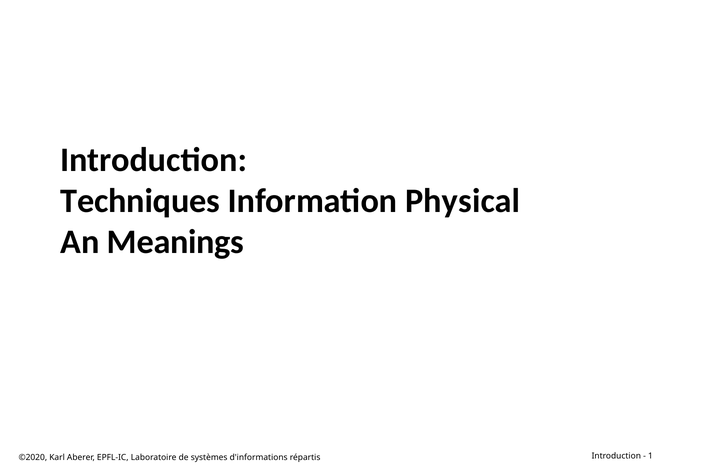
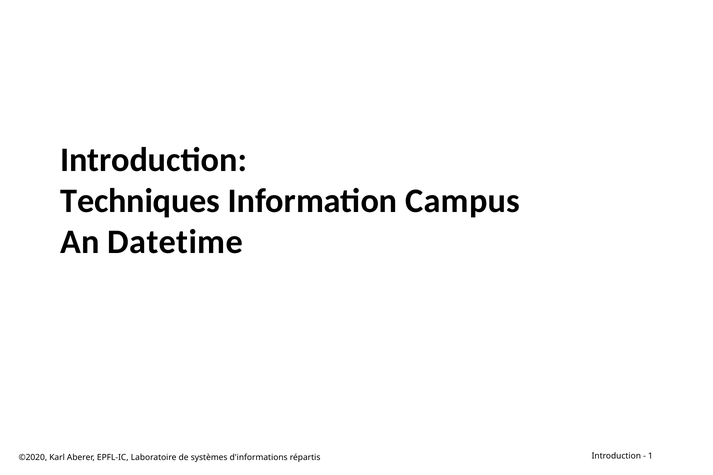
Physical: Physical -> Campus (463, 201)
Meanings: Meanings -> Datetime (175, 242)
